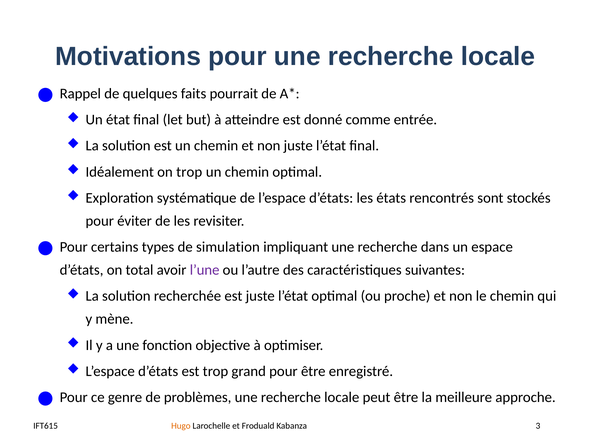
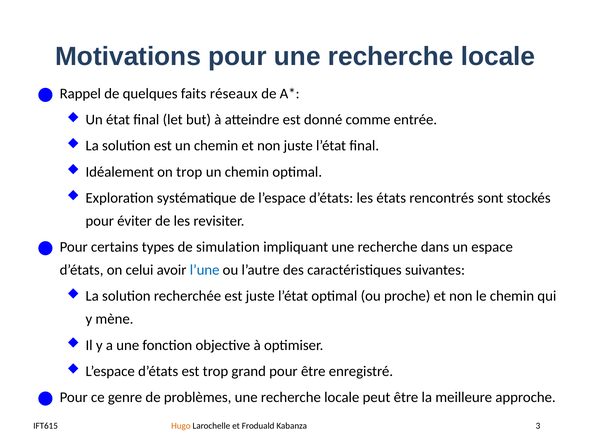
pourrait: pourrait -> réseaux (234, 94)
total: total -> celui (140, 270)
l’une colour: purple -> blue (205, 270)
